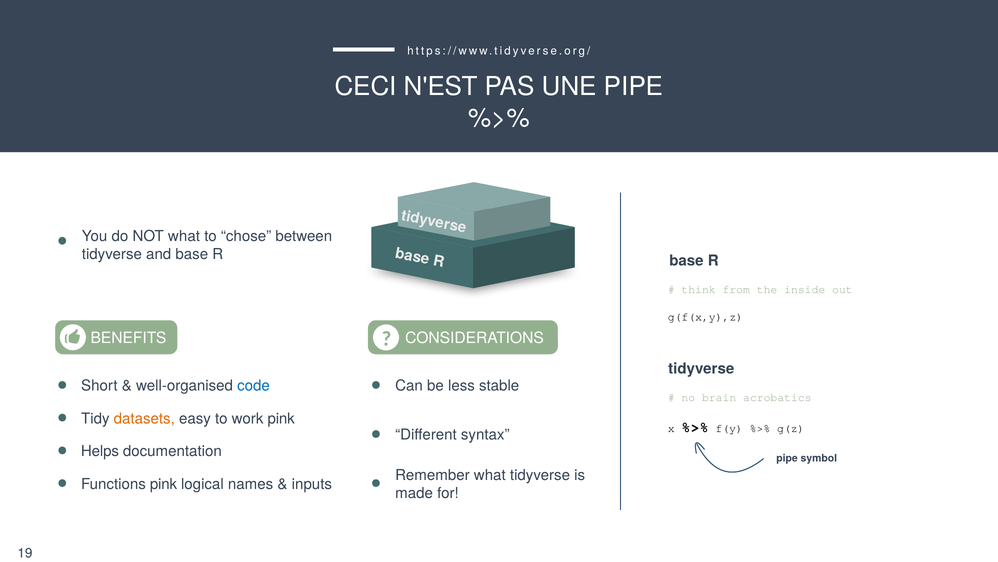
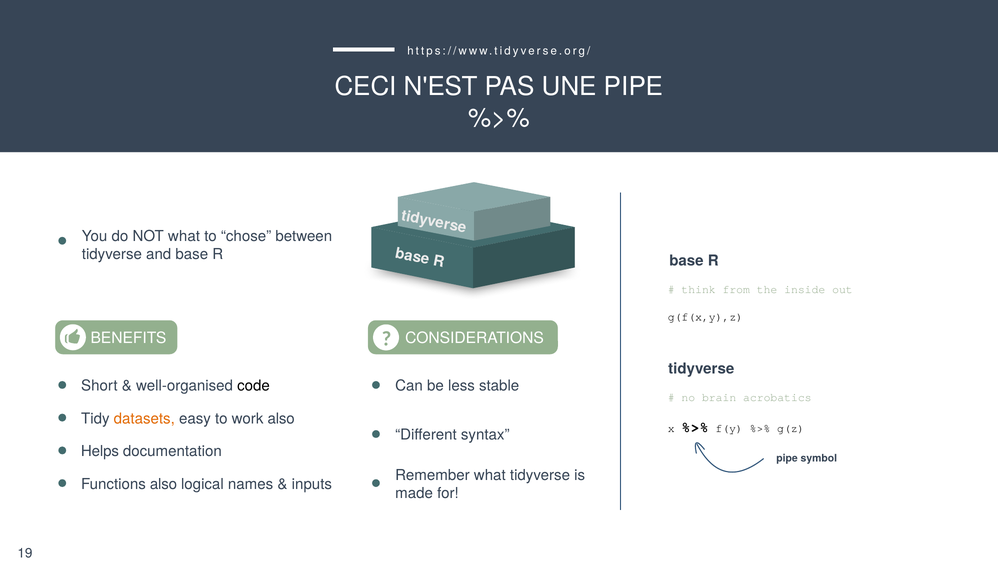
code colour: blue -> black (254, 386)
work pink: pink -> also (281, 418)
Functions pink: pink -> also (163, 484)
